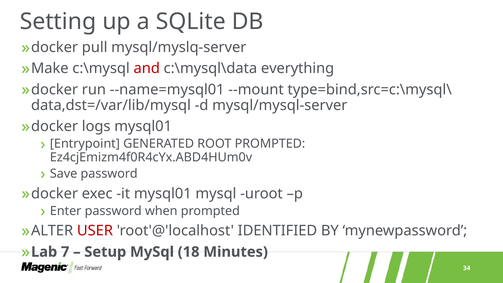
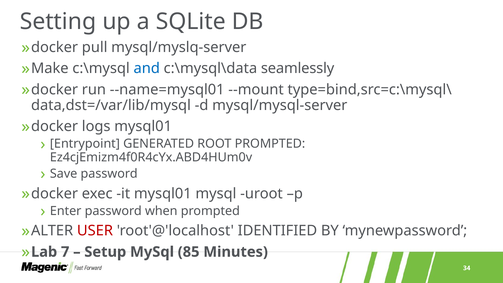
and colour: red -> blue (147, 68)
everything: everything -> seamlessly (298, 68)
18: 18 -> 85 (189, 252)
